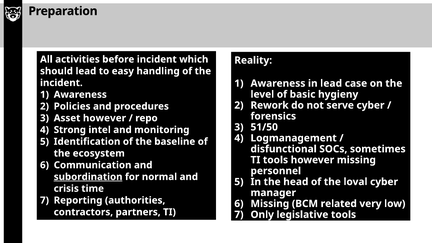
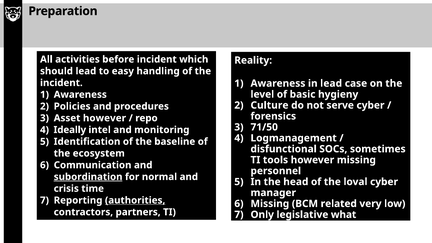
Rework: Rework -> Culture (269, 105)
51/50: 51/50 -> 71/50 (264, 127)
Strong: Strong -> Ideally (70, 130)
authorities underline: none -> present (135, 200)
legislative tools: tools -> what (344, 215)
